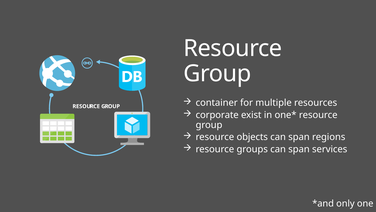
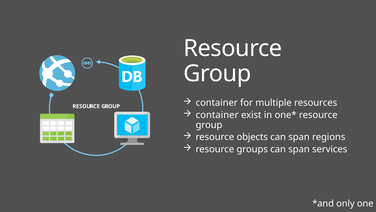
corporate: corporate -> container (217, 115)
